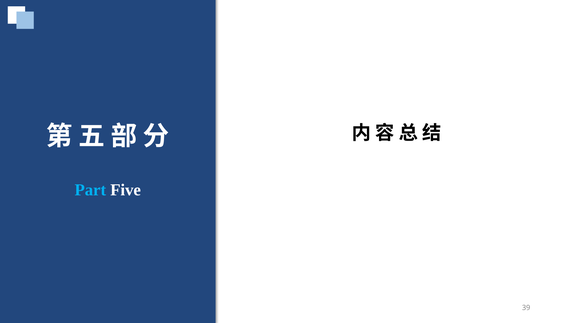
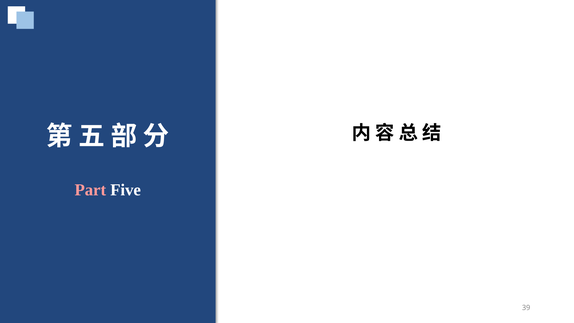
Part colour: light blue -> pink (90, 190)
